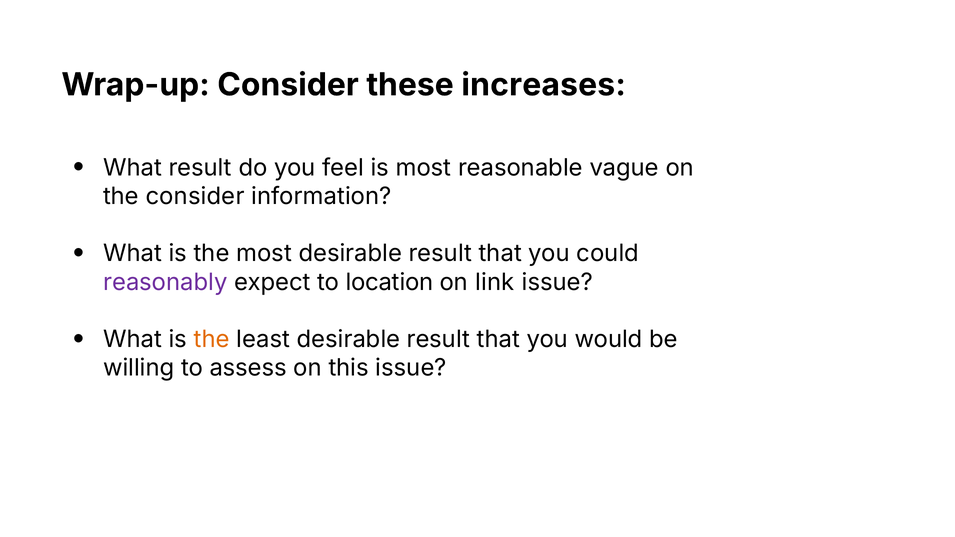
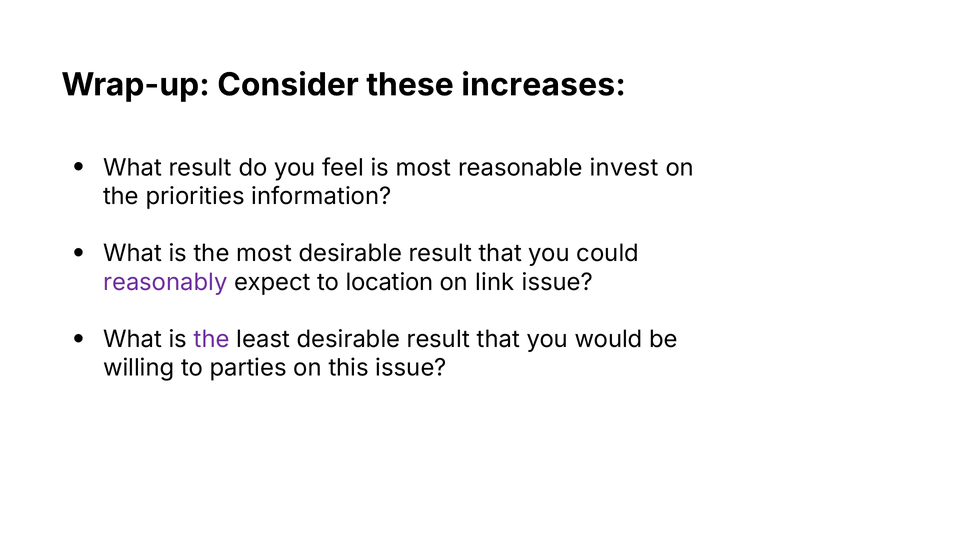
vague: vague -> invest (624, 168)
the consider: consider -> priorities (195, 196)
the colour: orange -> purple (212, 340)
assess: assess -> parties (248, 368)
